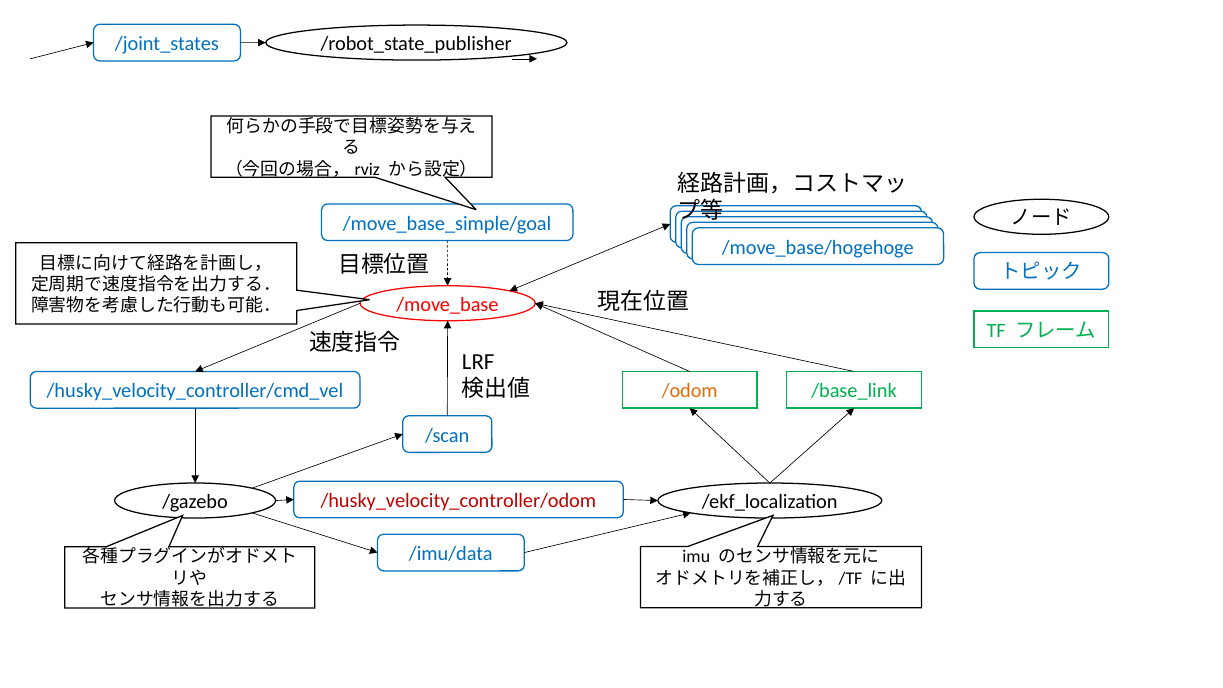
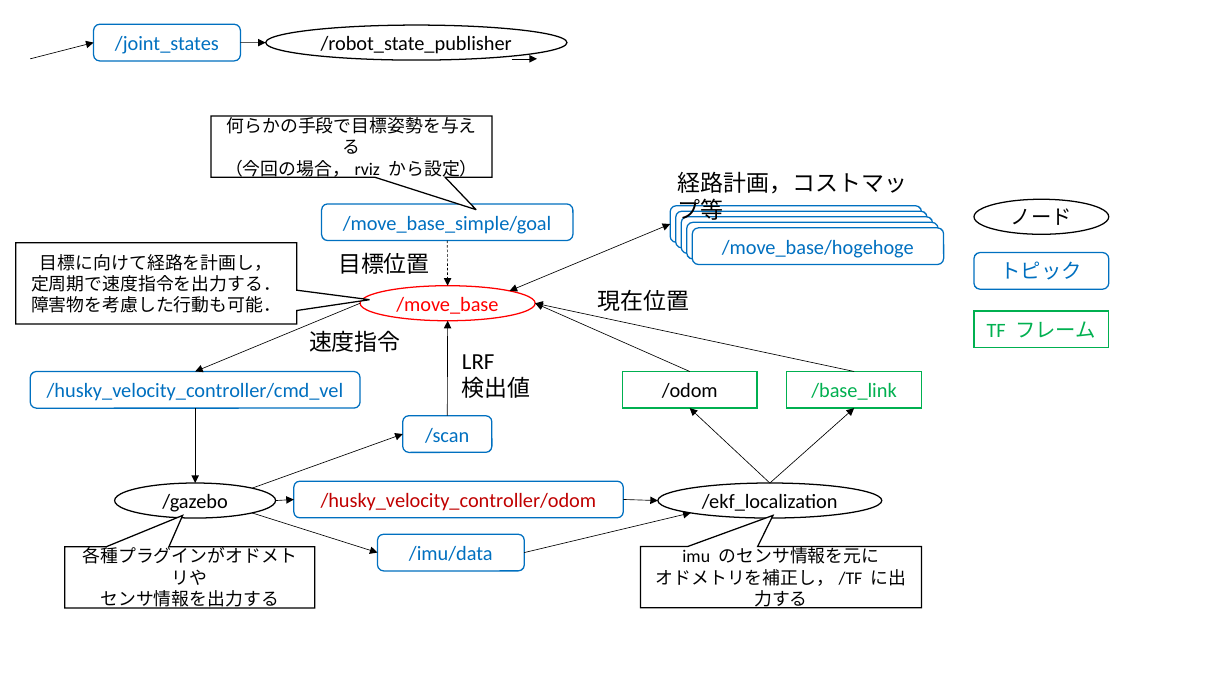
/odom colour: orange -> black (690, 391)
